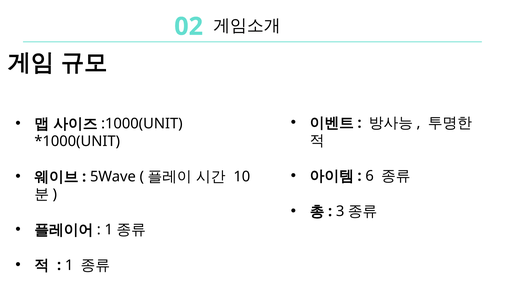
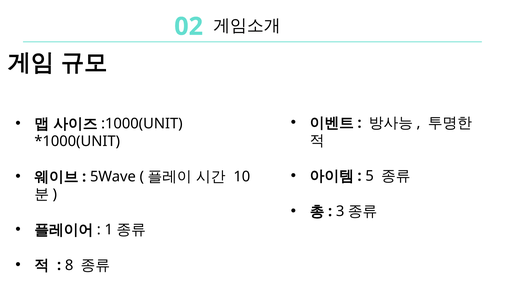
6: 6 -> 5 (370, 176)
1: 1 -> 8 (69, 265)
